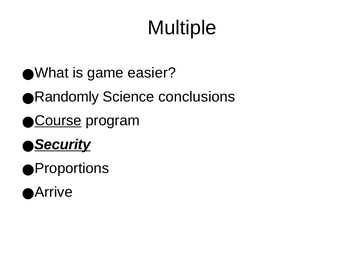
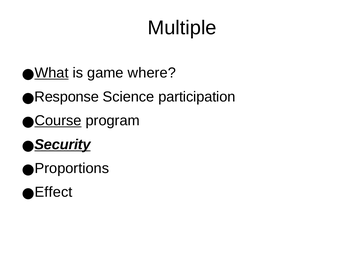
What underline: none -> present (52, 73)
easier: easier -> where (152, 73)
Randomly: Randomly -> Response (67, 97)
conclusions: conclusions -> participation (197, 97)
Arrive: Arrive -> Effect (54, 193)
